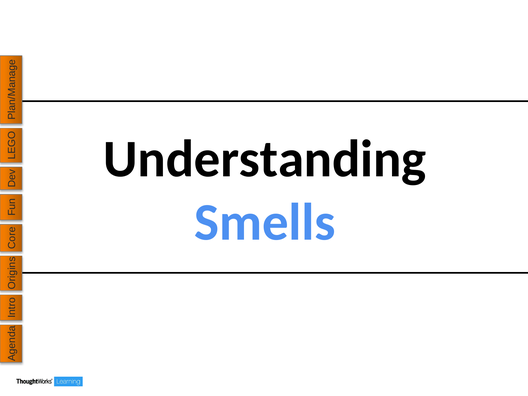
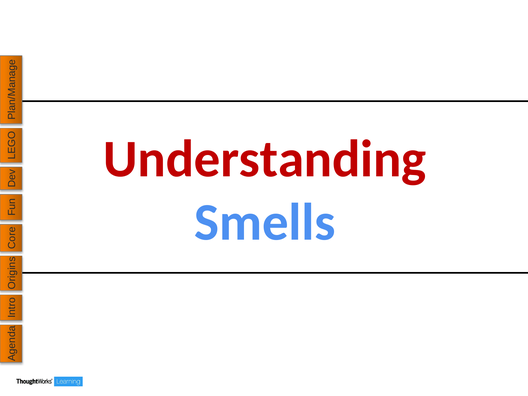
Understanding colour: black -> red (265, 159)
